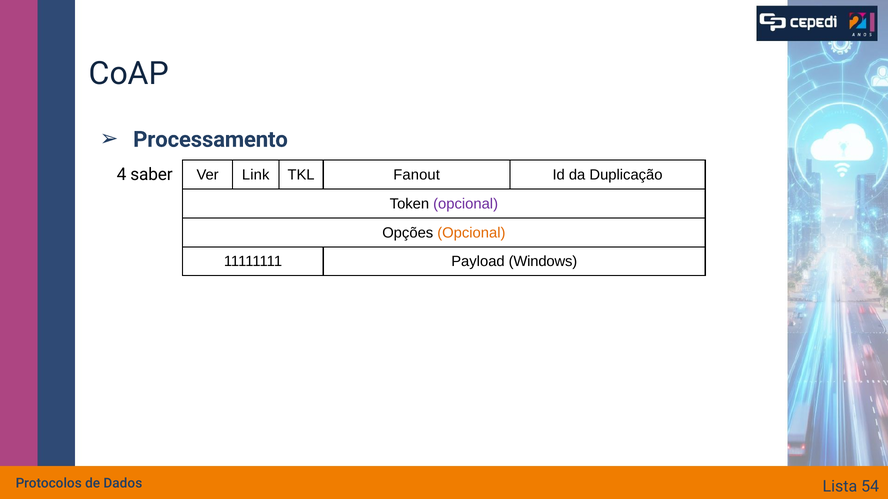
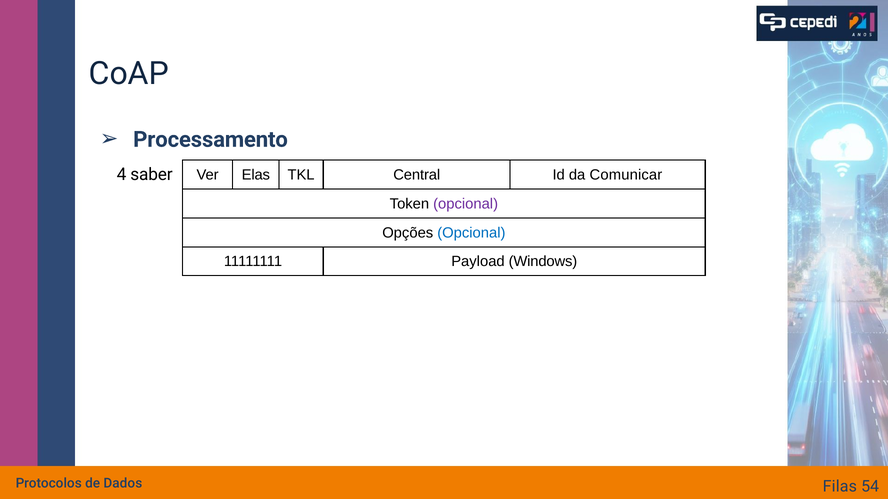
Link: Link -> Elas (256, 175)
Fanout: Fanout -> Central (417, 175)
Duplicação: Duplicação -> Comunicar (626, 175)
Opcional colour: orange -> blue (471, 233)
Lista: Lista -> Filas (840, 487)
